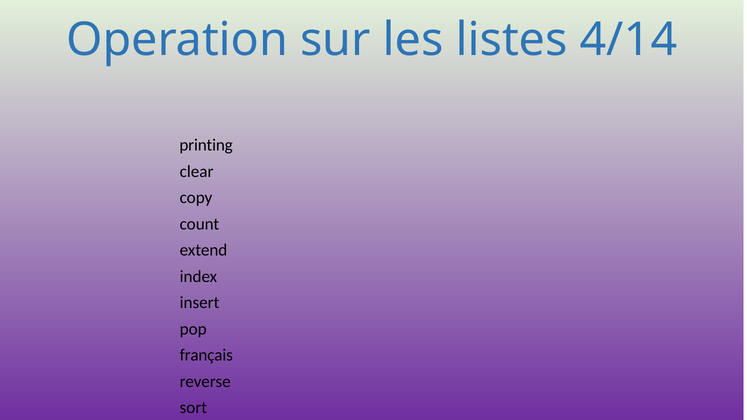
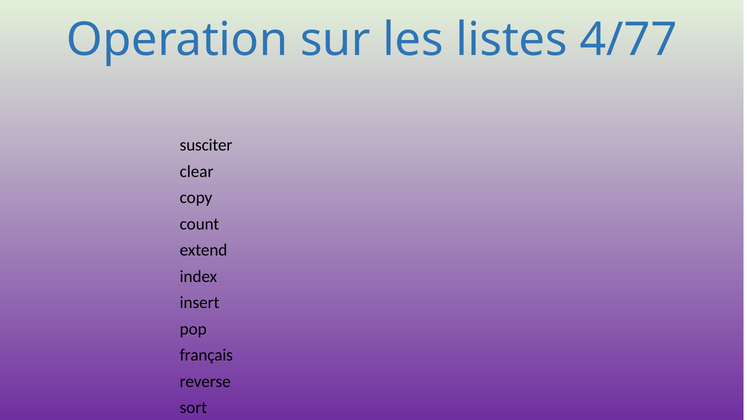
4/14: 4/14 -> 4/77 (628, 40)
printing: printing -> susciter (206, 145)
